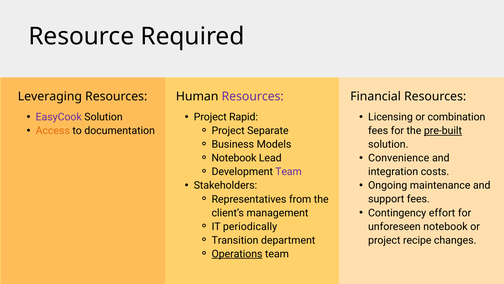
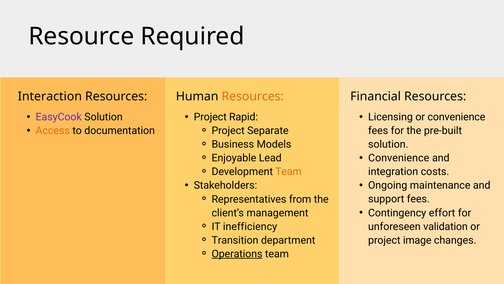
Leveraging: Leveraging -> Interaction (50, 96)
Resources colour: purple -> orange (253, 96)
or combination: combination -> convenience (456, 117)
pre-built underline: present -> none (443, 131)
Notebook: Notebook -> Enjoyable (234, 158)
Team colour: purple -> orange (289, 172)
periodically: periodically -> inefficiency (250, 226)
unforeseen notebook: notebook -> validation (446, 226)
recipe: recipe -> image (417, 240)
